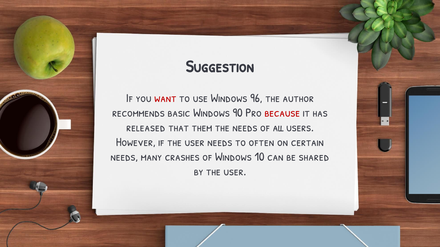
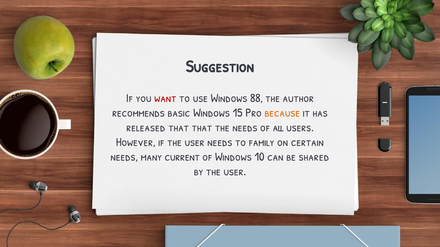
96: 96 -> 88 (256, 98)
90: 90 -> 15 (238, 113)
because colour: red -> orange (282, 113)
that them: them -> that (202, 128)
often: often -> family (262, 142)
crashes: crashes -> current (182, 157)
